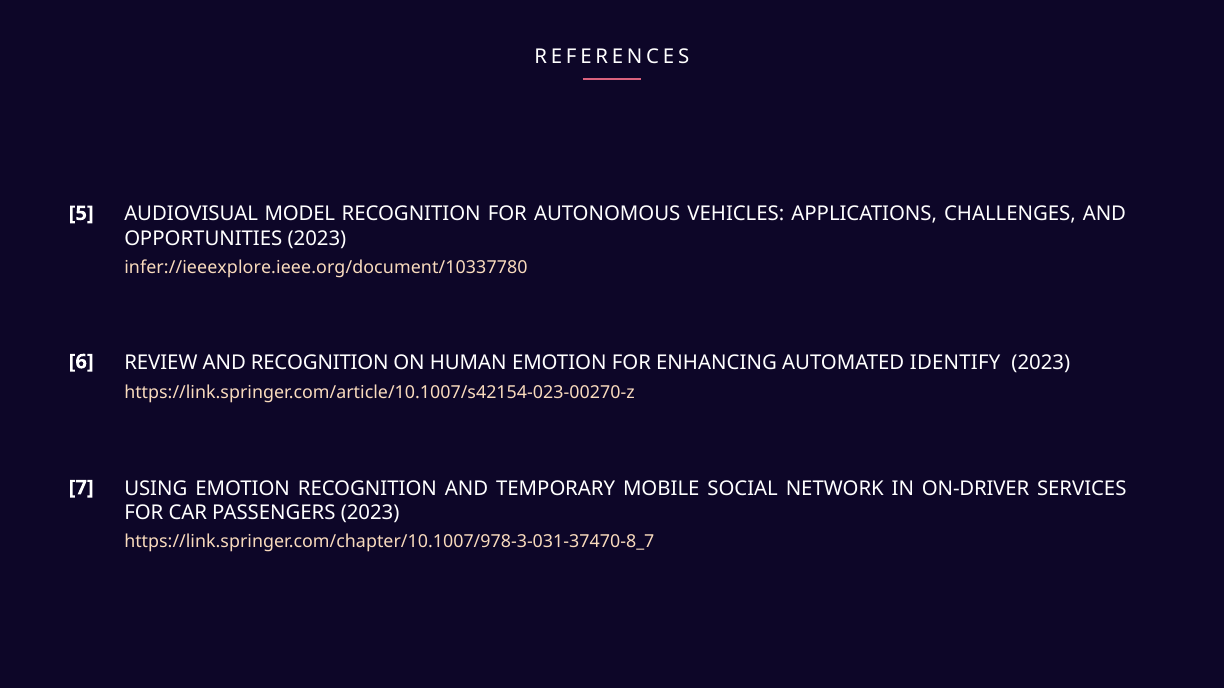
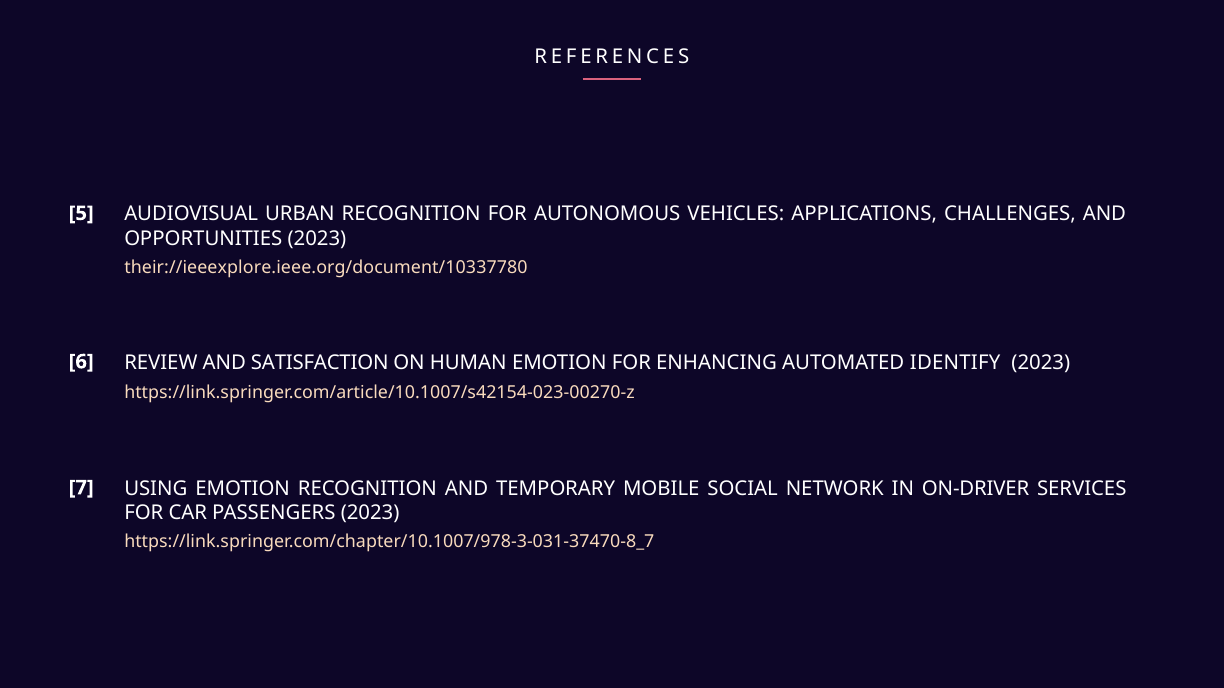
MODEL: MODEL -> URBAN (300, 214)
infer://ieeexplore.ieee.org/document/10337780: infer://ieeexplore.ieee.org/document/10337780 -> their://ieeexplore.ieee.org/document/10337780 (326, 267)
AND RECOGNITION: RECOGNITION -> SATISFACTION (320, 363)
